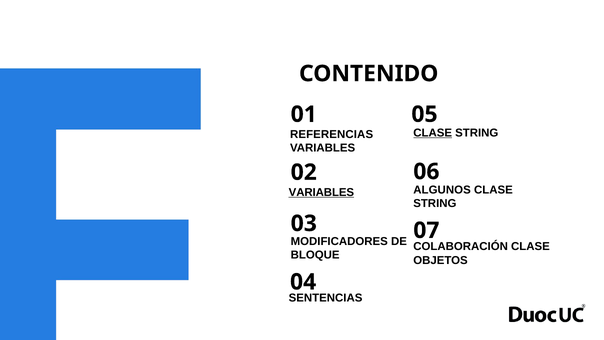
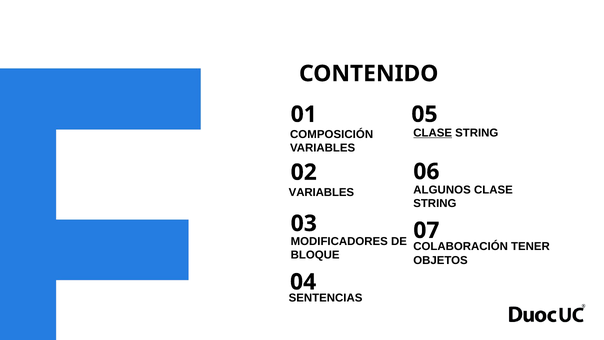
REFERENCIAS: REFERENCIAS -> COMPOSICIÓN (332, 134)
VARIABLES underline: present -> none (321, 192)
CLASE: CLASE -> TENER (530, 246)
